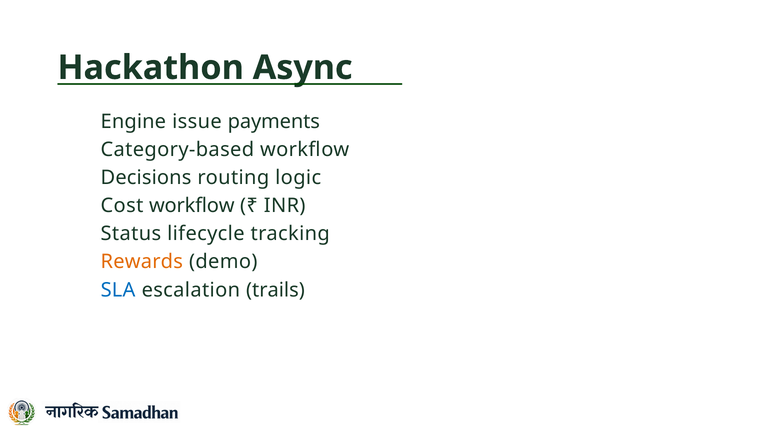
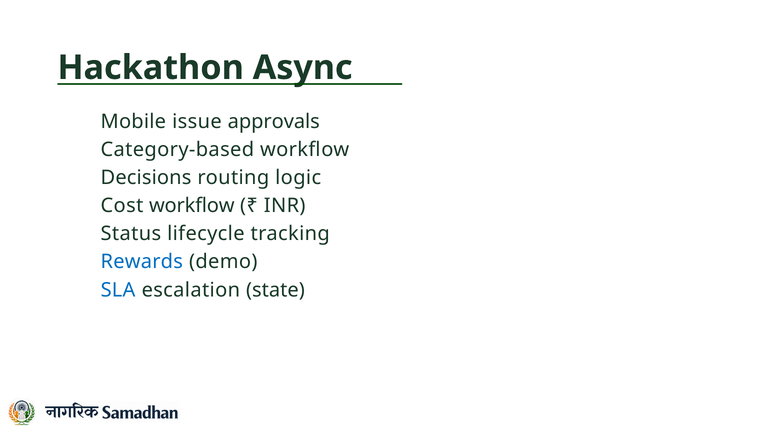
Engine: Engine -> Mobile (133, 122)
payments: payments -> approvals (274, 122)
Rewards colour: orange -> blue (142, 262)
trails: trails -> state (275, 290)
